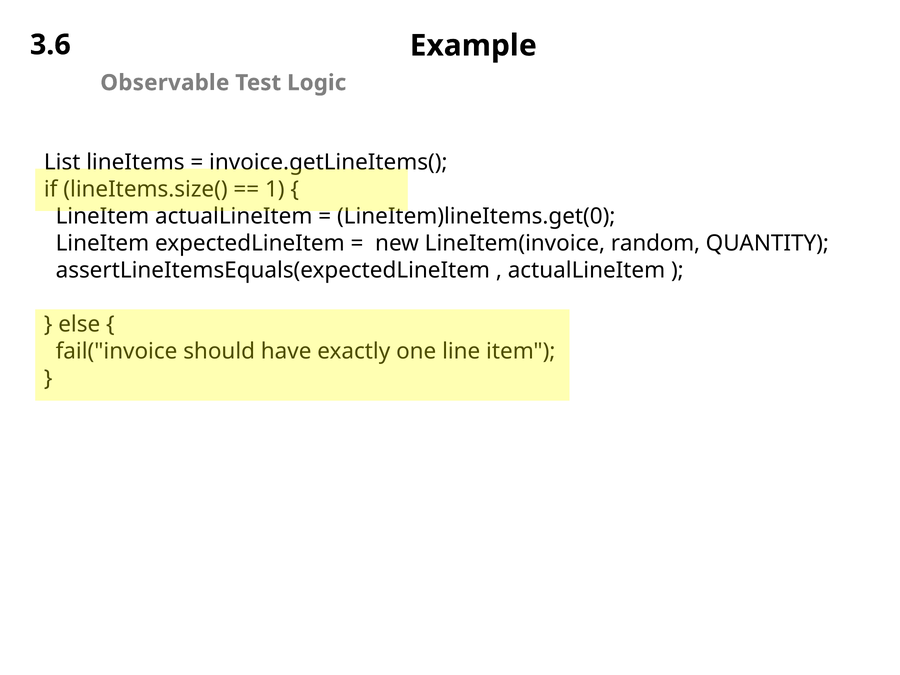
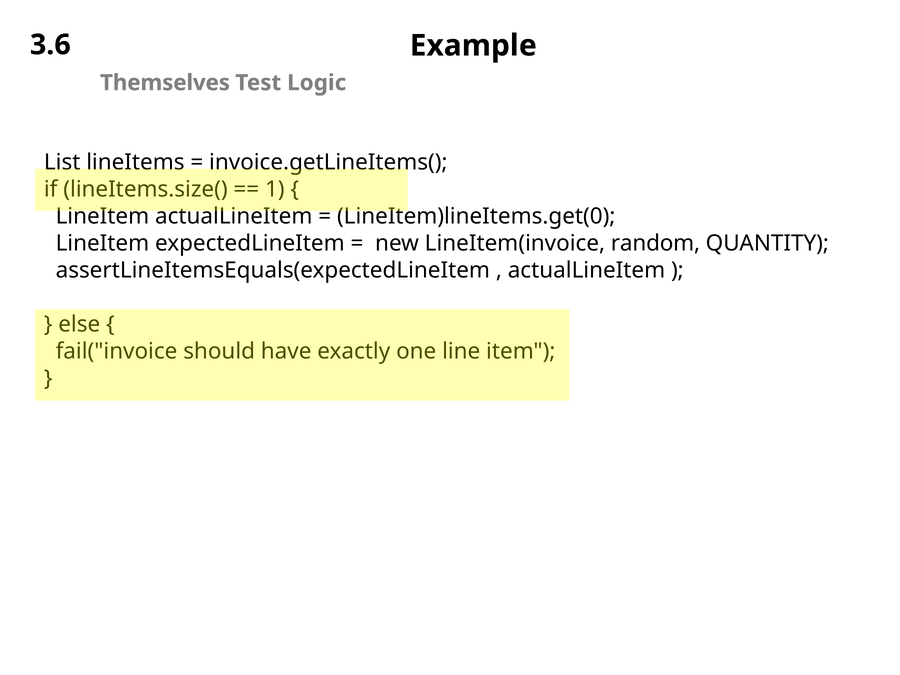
Observable: Observable -> Themselves (165, 83)
